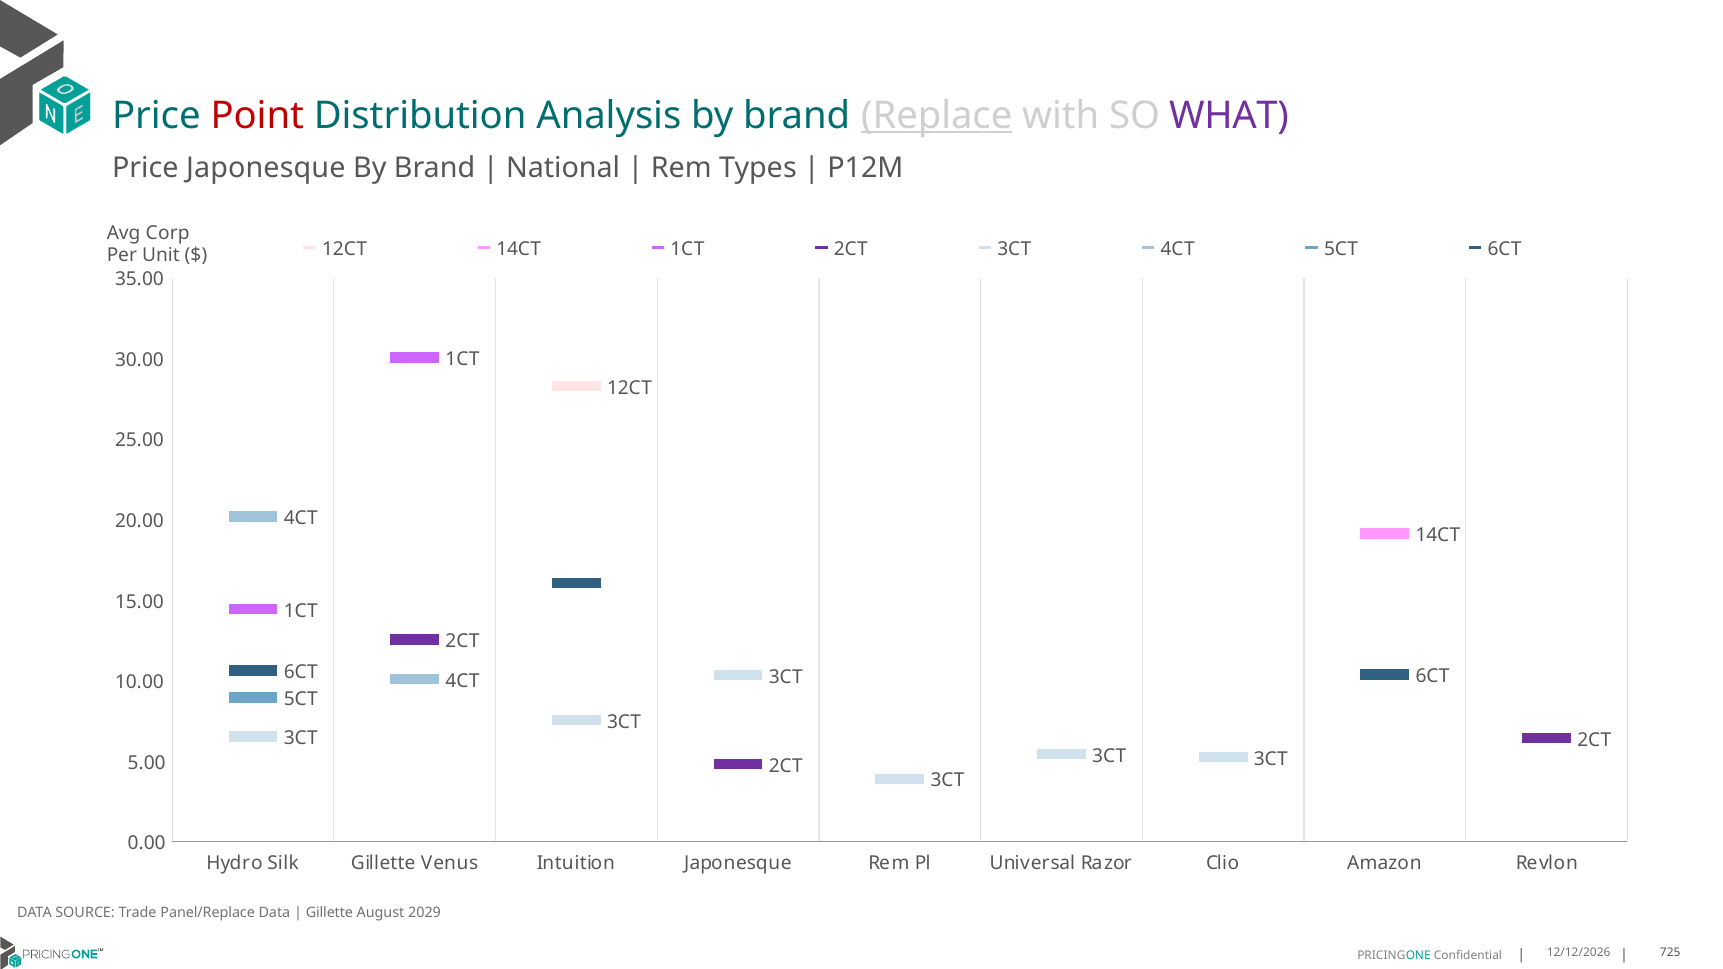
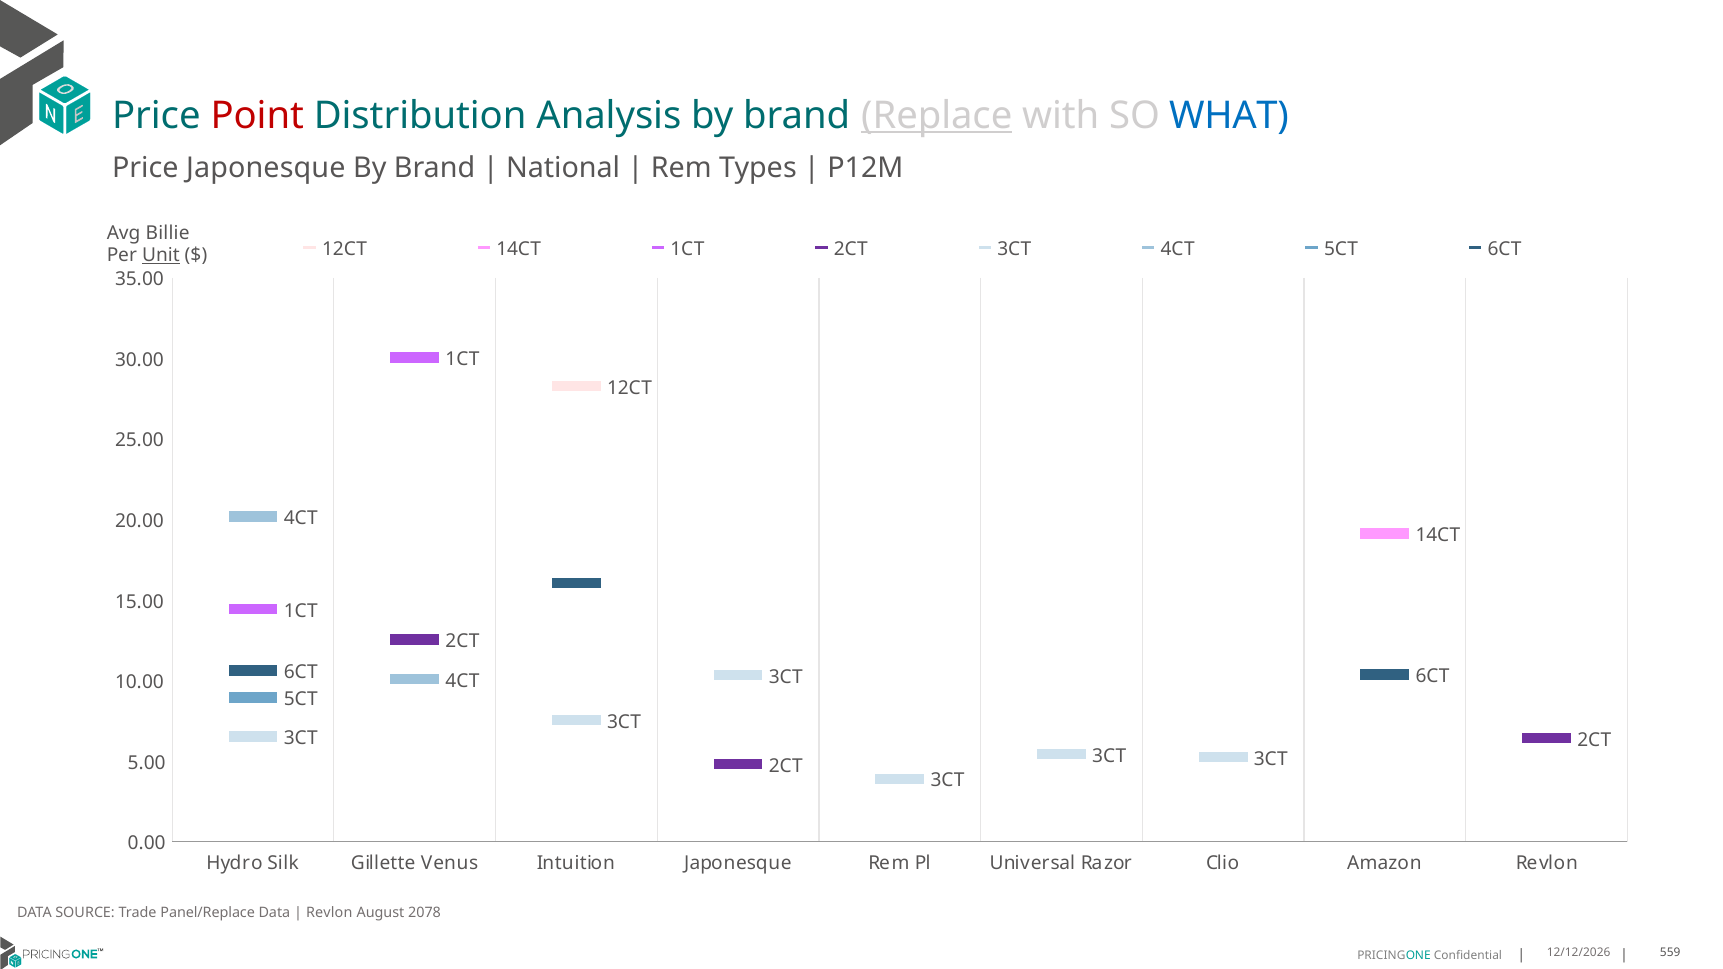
WHAT colour: purple -> blue (1229, 116)
Corp: Corp -> Billie (168, 233)
Unit underline: none -> present (161, 256)
Gillette: Gillette -> Revlon (329, 913)
2029: 2029 -> 2078 (425, 913)
725: 725 -> 559 (1670, 953)
